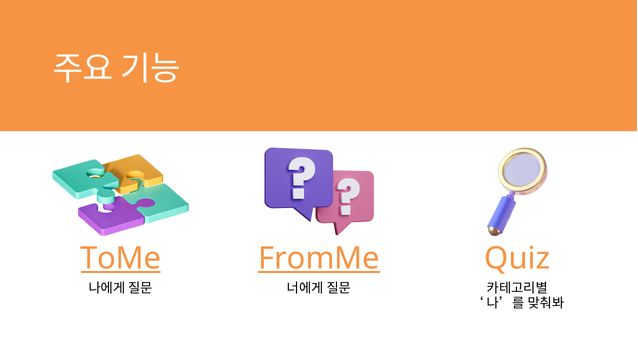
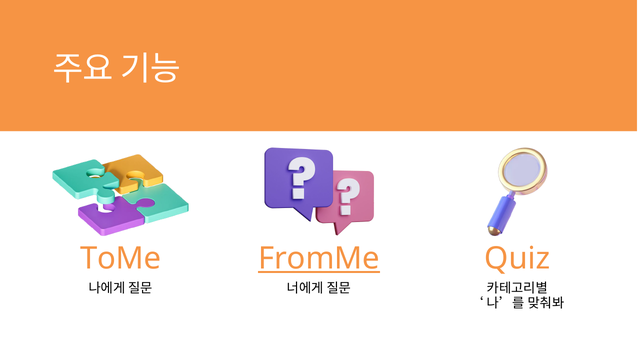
ToMe underline: present -> none (121, 258)
